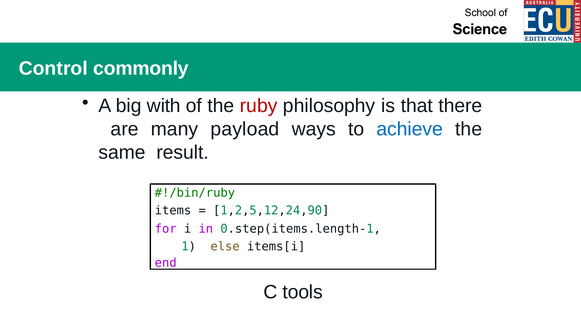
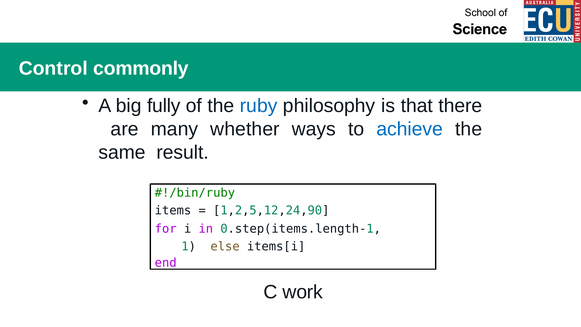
with: with -> fully (164, 106)
ruby colour: red -> blue (259, 106)
payload: payload -> whether (245, 129)
tools: tools -> work (303, 292)
